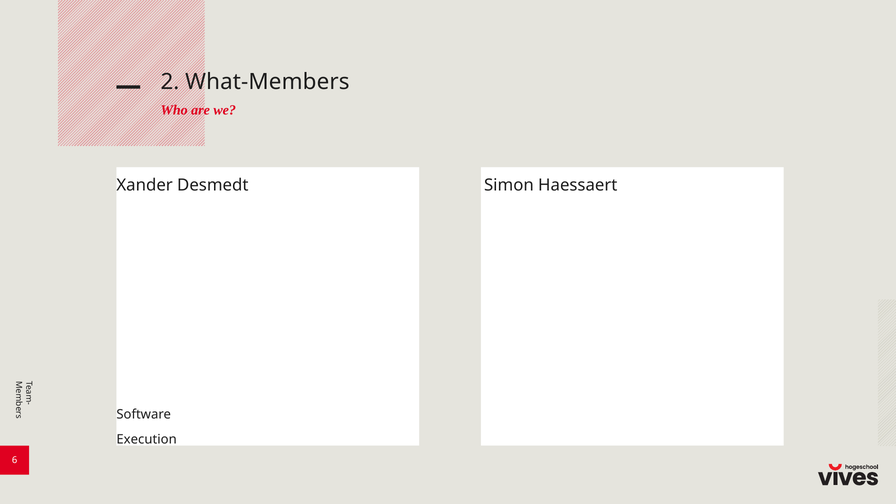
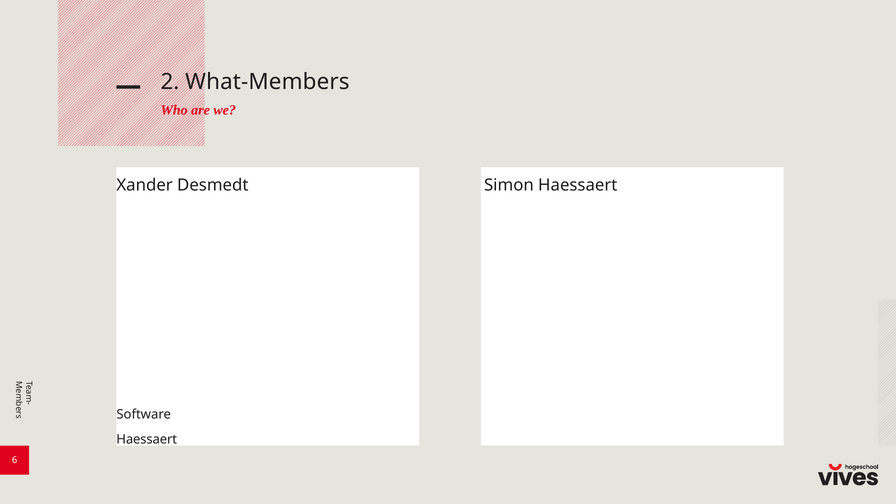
Execution: Execution -> Haessaert (147, 439)
